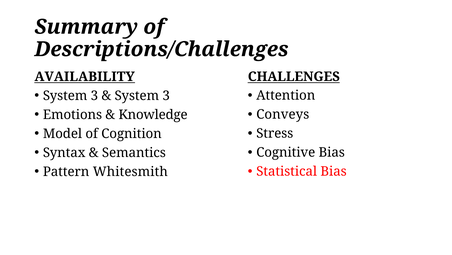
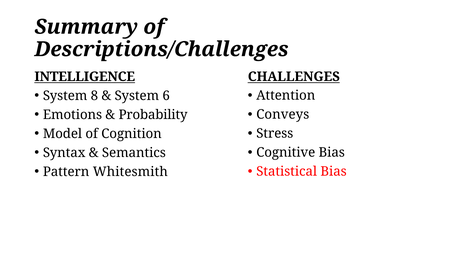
AVAILABILITY: AVAILABILITY -> INTELLIGENCE (85, 76)
3: 3 -> 8 (94, 95)
3: 3 -> 6 (166, 95)
Knowledge: Knowledge -> Probability (153, 114)
